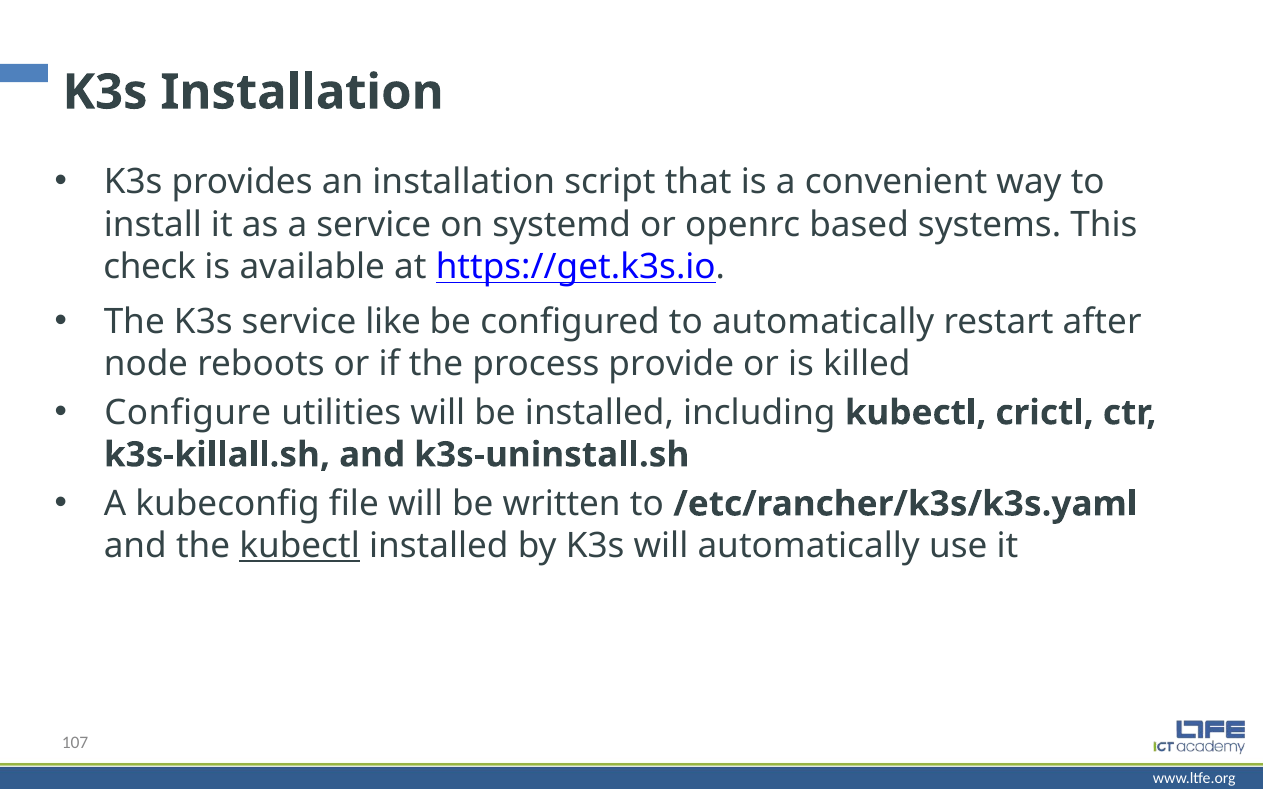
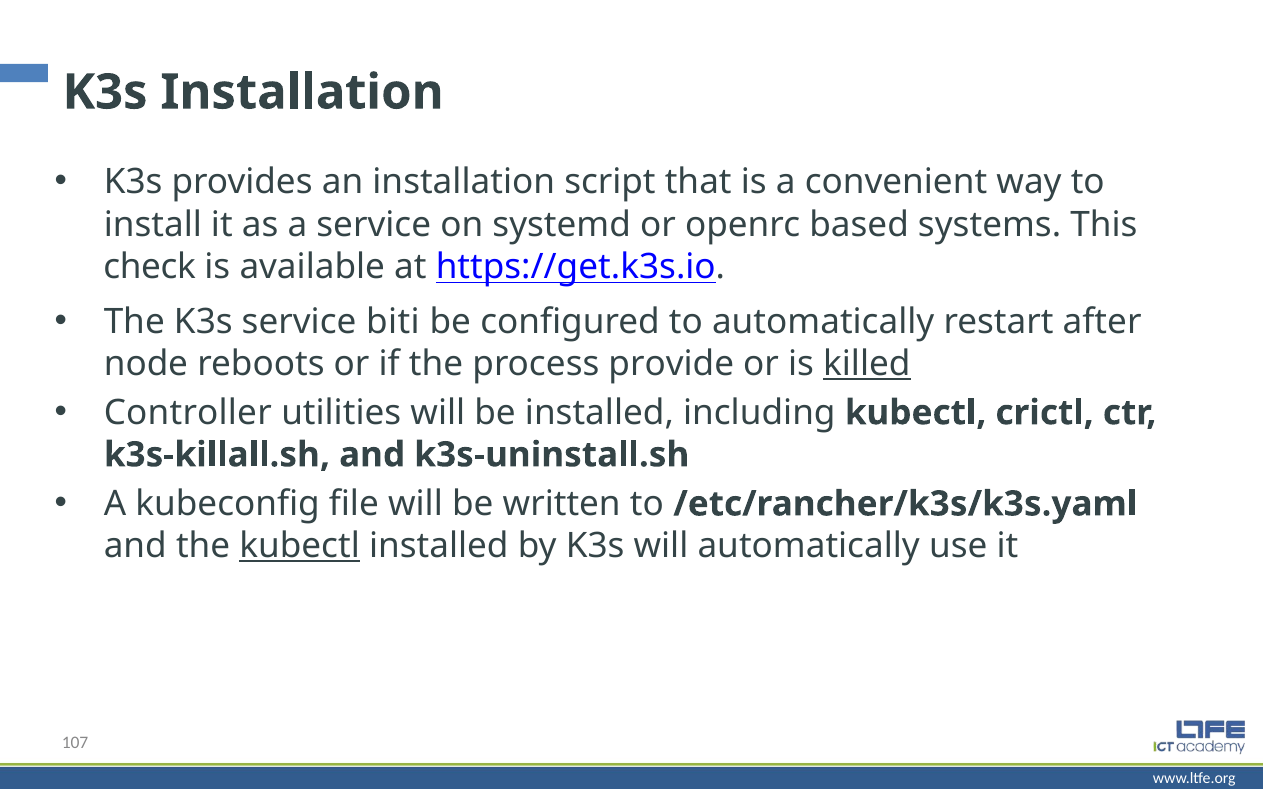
like: like -> biti (393, 322)
killed underline: none -> present (867, 364)
Configure: Configure -> Controller (188, 413)
